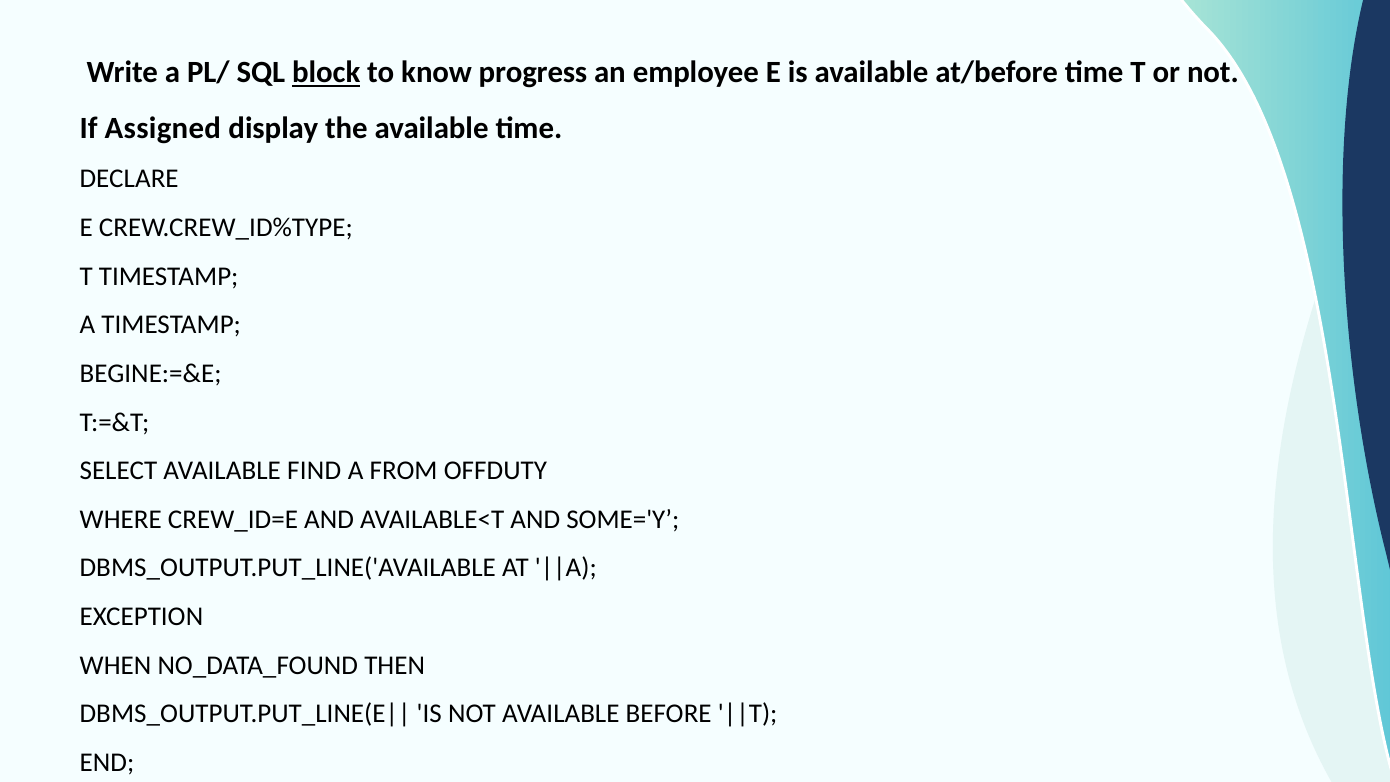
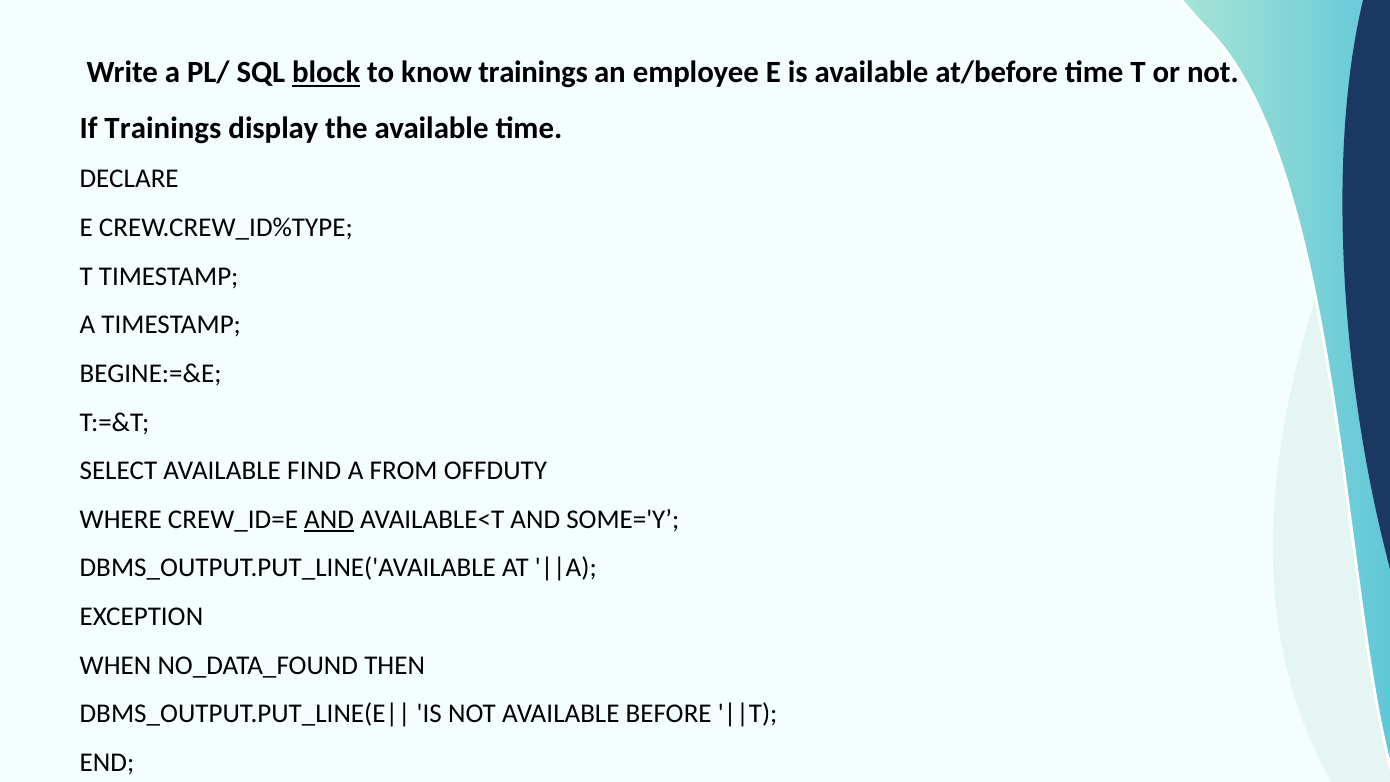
know progress: progress -> trainings (533, 73)
If Assigned: Assigned -> Trainings (163, 128)
AND underline: none -> present (329, 519)
